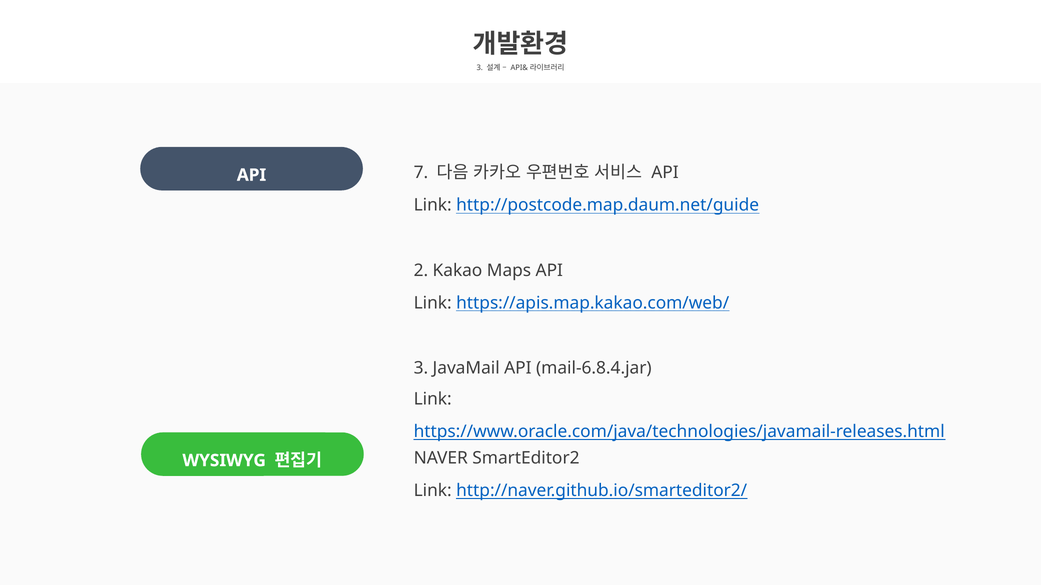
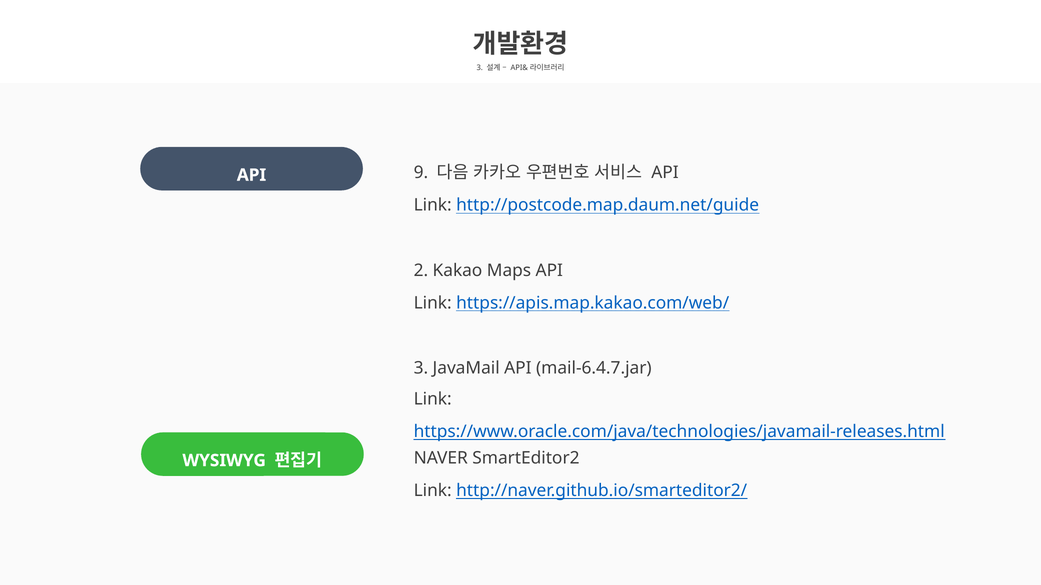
7: 7 -> 9 (421, 173)
mail-6.8.4.jar: mail-6.8.4.jar -> mail-6.4.7.jar (594, 368)
